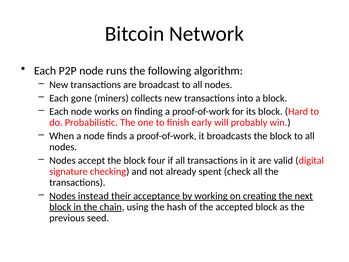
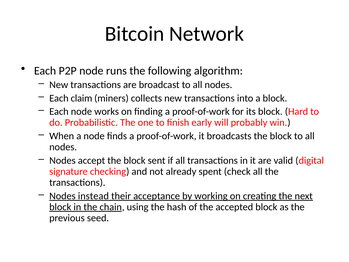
gone: gone -> claim (82, 98)
four: four -> sent (157, 160)
